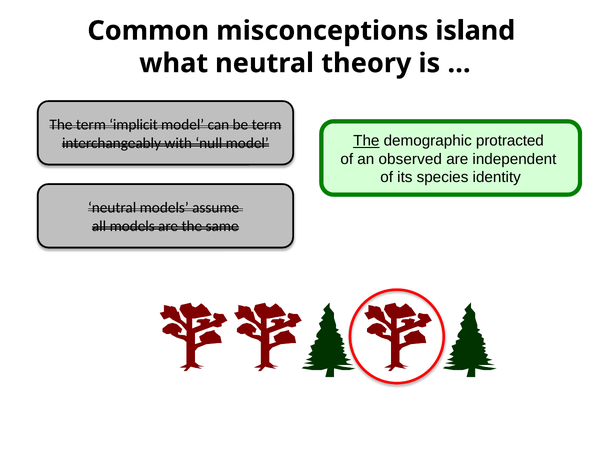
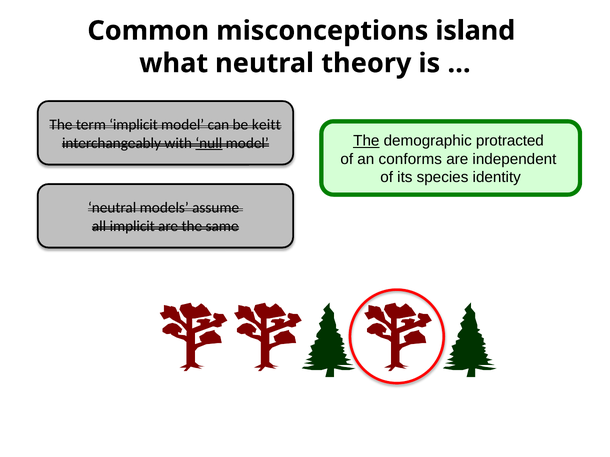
be term: term -> keitt (266, 125)
null underline: none -> present (209, 143)
observed: observed -> conforms (410, 159)
all models: models -> implicit (132, 226)
